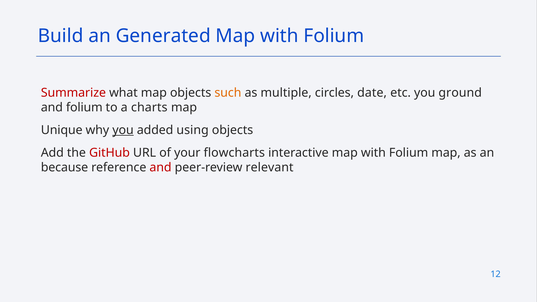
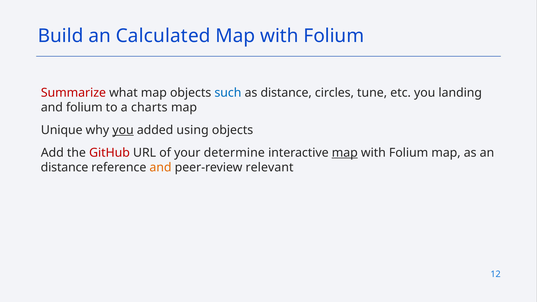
Generated: Generated -> Calculated (163, 36)
such colour: orange -> blue (228, 93)
as multiple: multiple -> distance (286, 93)
date: date -> tune (372, 93)
ground: ground -> landing (460, 93)
flowcharts: flowcharts -> determine (234, 153)
map underline: none -> present (345, 153)
because: because -> distance (65, 167)
and colour: red -> orange (161, 167)
